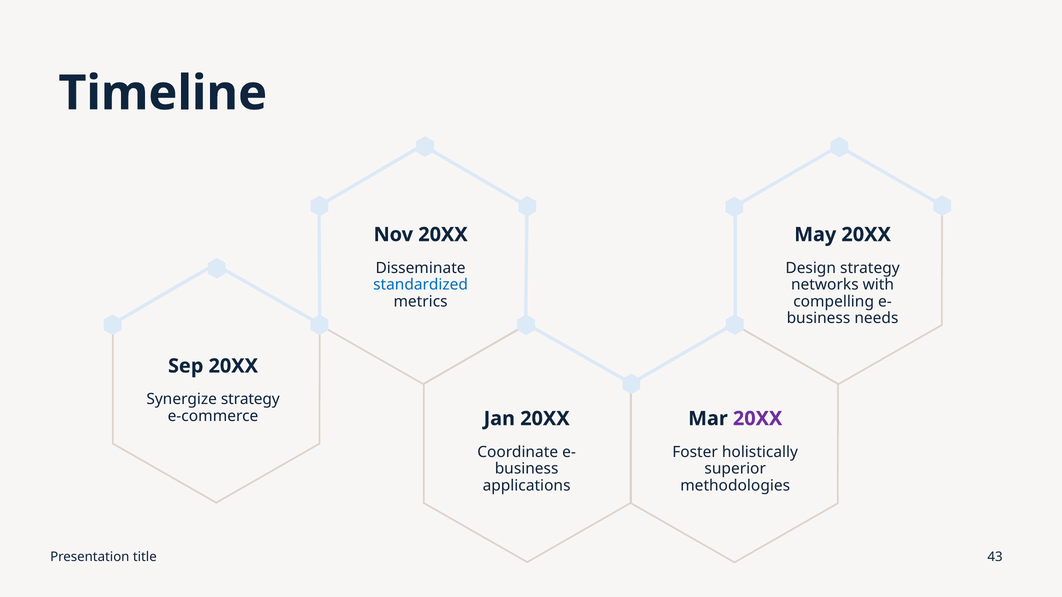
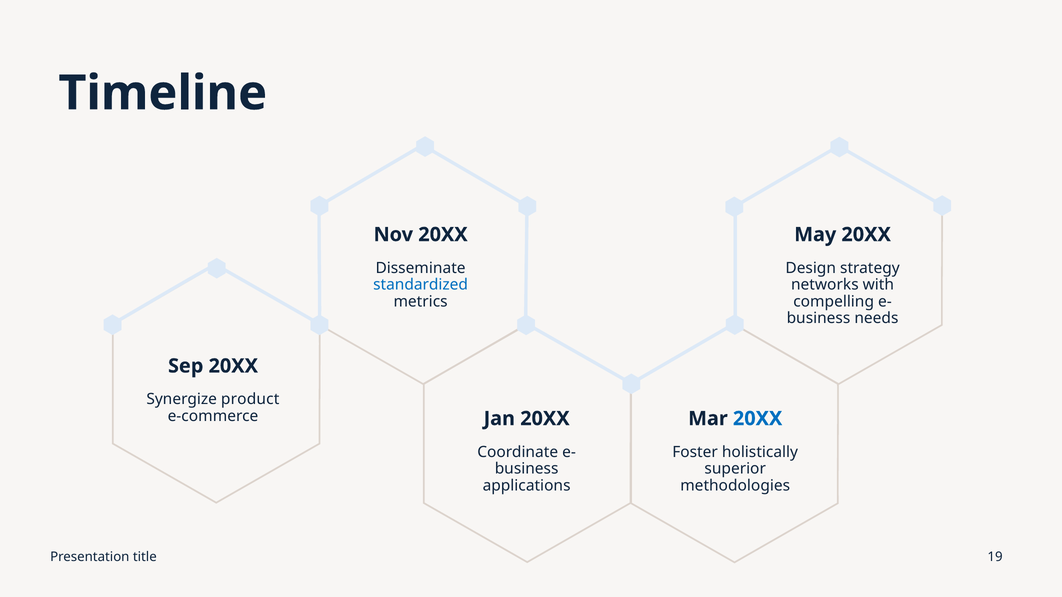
Synergize strategy: strategy -> product (250, 400)
20XX colour: purple -> blue (758, 419)
43: 43 -> 19 (995, 557)
